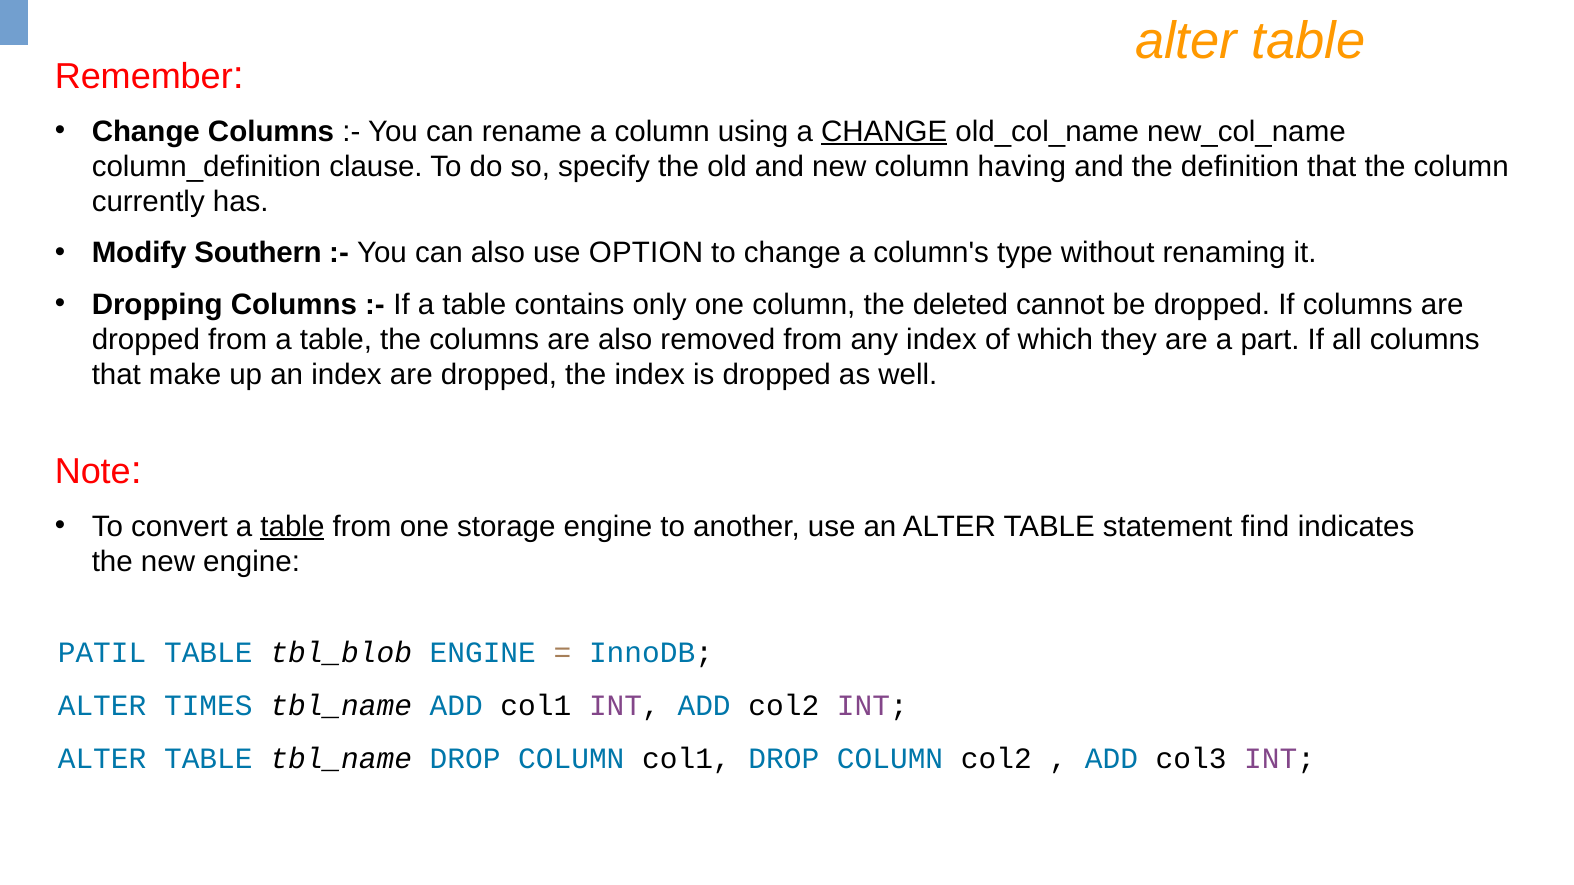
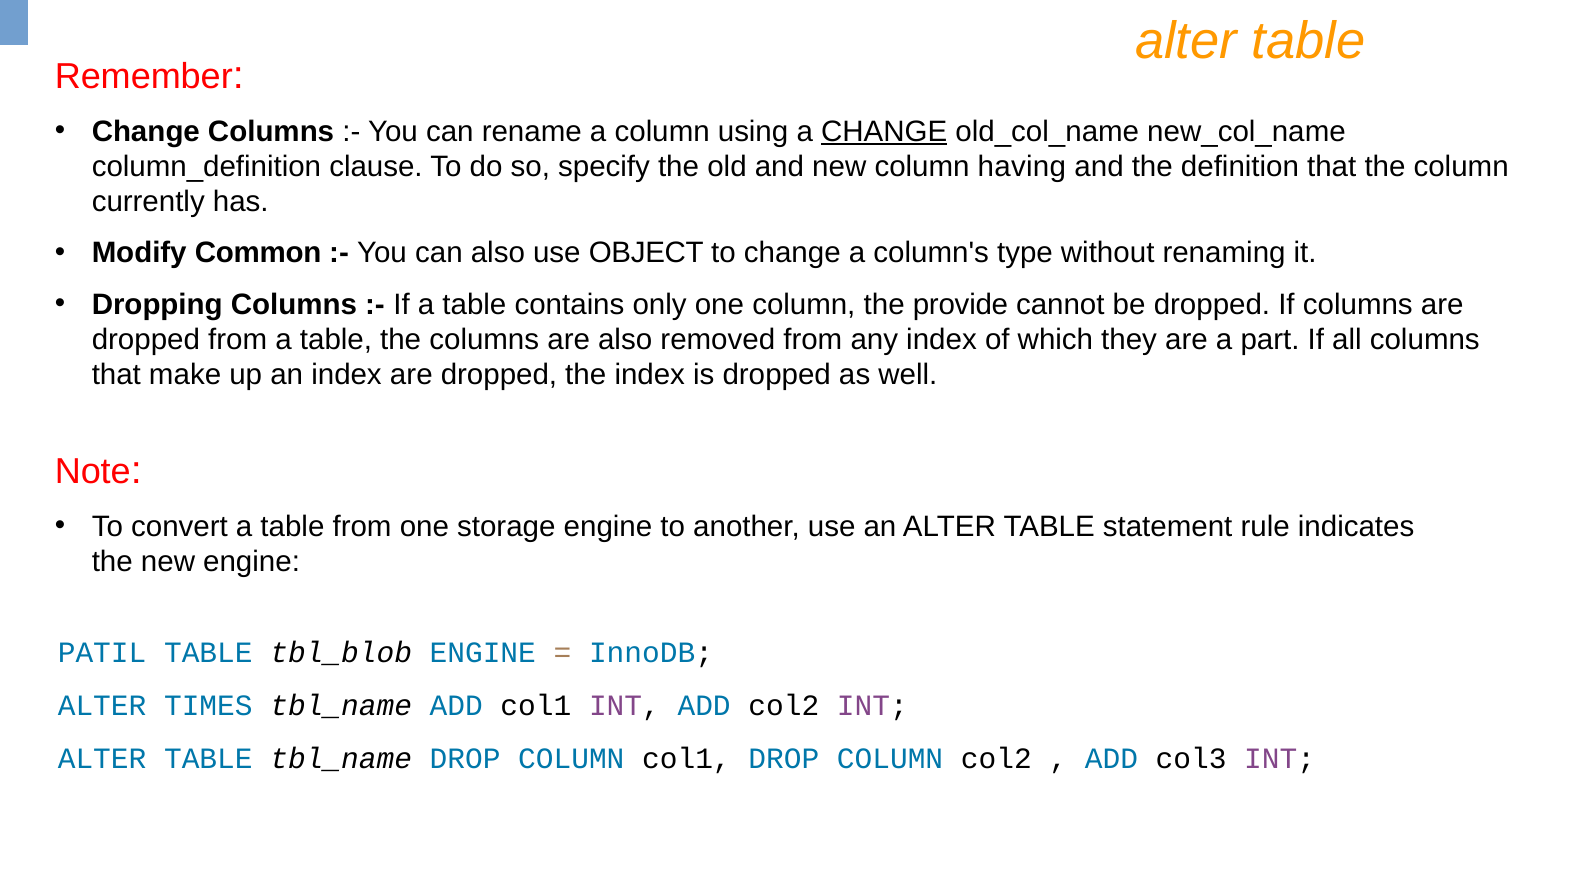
Southern: Southern -> Common (258, 253)
OPTION: OPTION -> OBJECT (646, 253)
deleted: deleted -> provide (960, 304)
table underline: present -> none (292, 527)
find: find -> rule (1265, 527)
